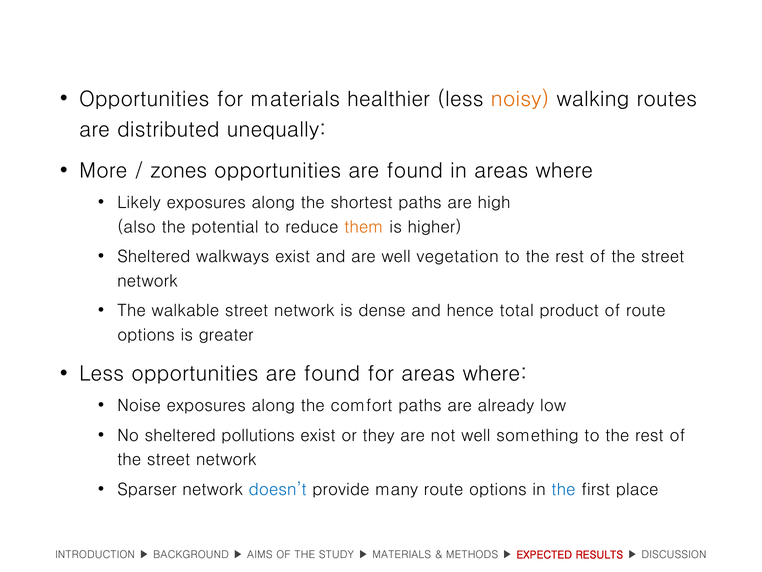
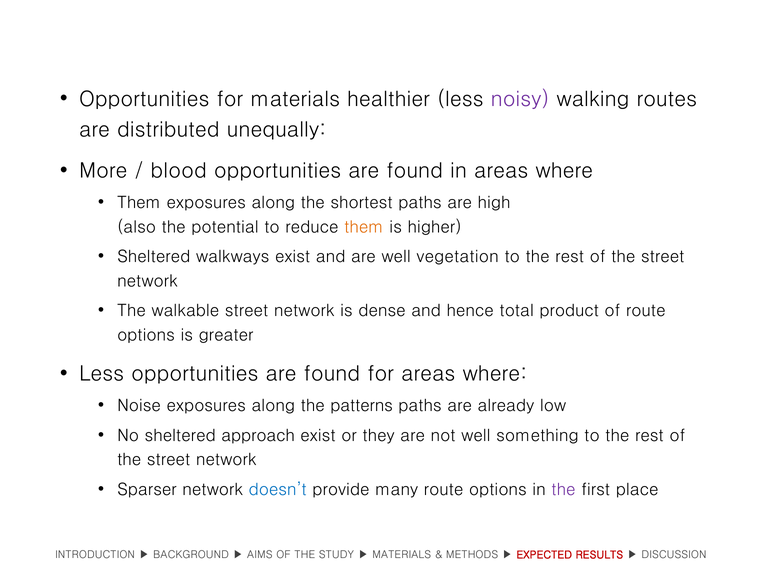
noisy colour: orange -> purple (520, 99)
zones: zones -> blood (179, 171)
Likely: Likely -> Them (139, 203)
comfort: comfort -> patterns (362, 405)
pollutions: pollutions -> approach (258, 435)
the colour: blue -> purple (563, 489)
